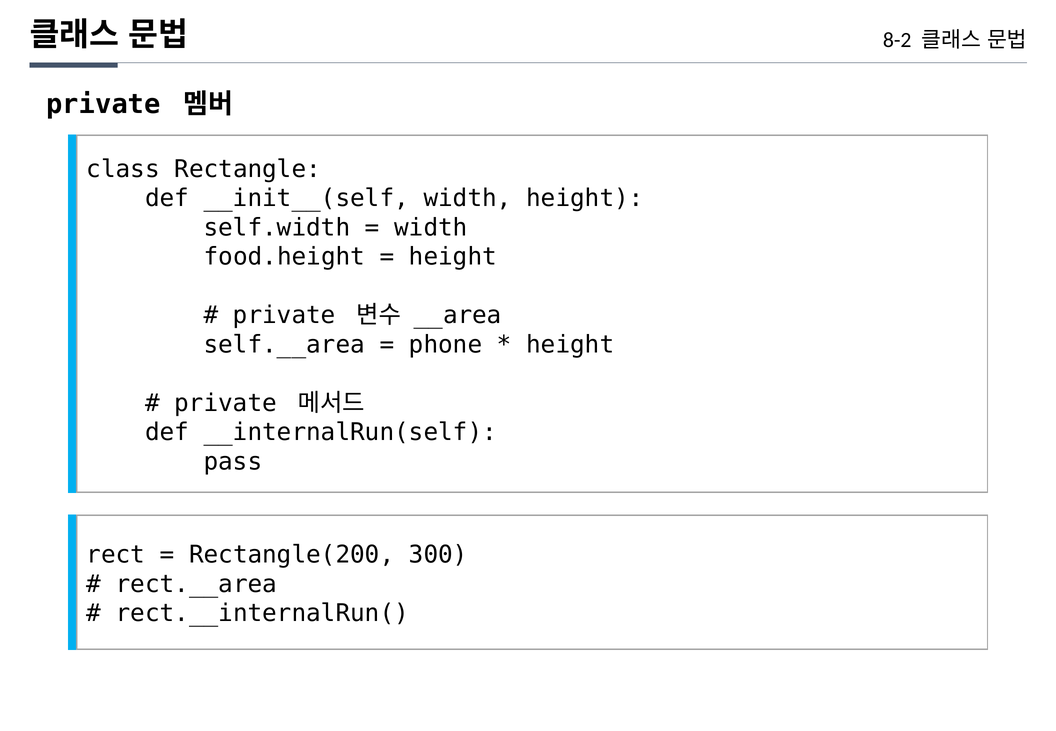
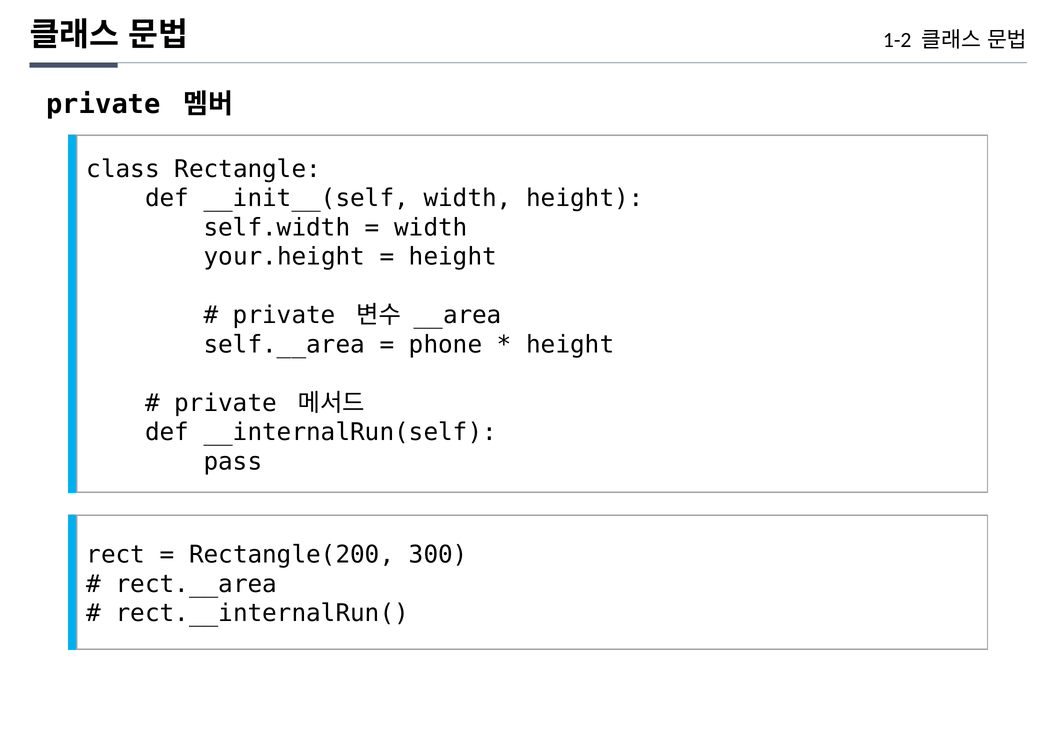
8-2: 8-2 -> 1-2 (897, 40)
food.height: food.height -> your.height (284, 257)
